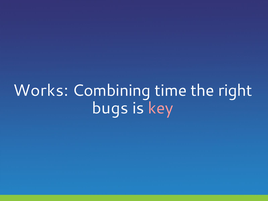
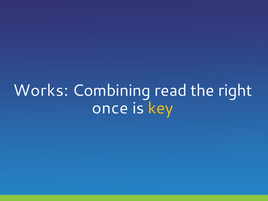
time: time -> read (171, 90)
bugs: bugs -> once (110, 108)
key colour: pink -> yellow (161, 108)
